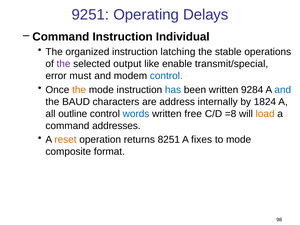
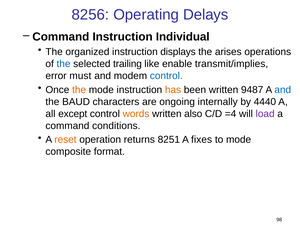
9251: 9251 -> 8256 (90, 15)
latching: latching -> displays (178, 52)
stable: stable -> arises (228, 52)
the colour: purple -> blue (64, 64)
output: output -> trailing (127, 64)
transmit/special: transmit/special -> transmit/implies (232, 64)
has colour: blue -> orange (173, 90)
9284: 9284 -> 9487 (252, 90)
address: address -> ongoing (177, 102)
1824: 1824 -> 4440 (265, 102)
outline: outline -> except (73, 114)
words colour: blue -> orange (136, 114)
free: free -> also (193, 114)
=8: =8 -> =4 (231, 114)
load colour: orange -> purple (265, 114)
addresses: addresses -> conditions (116, 126)
